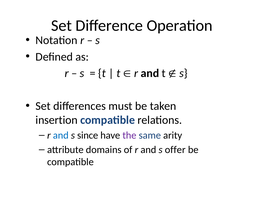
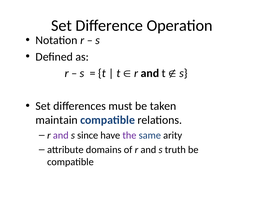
insertion: insertion -> maintain (57, 120)
and colour: blue -> purple (61, 135)
offer: offer -> truth (175, 150)
